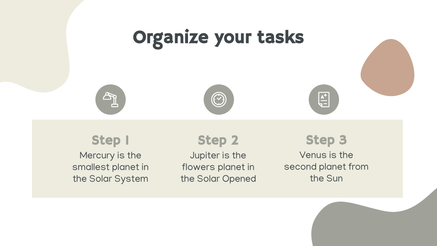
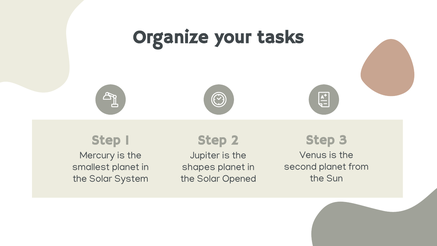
flowers: flowers -> shapes (199, 167)
